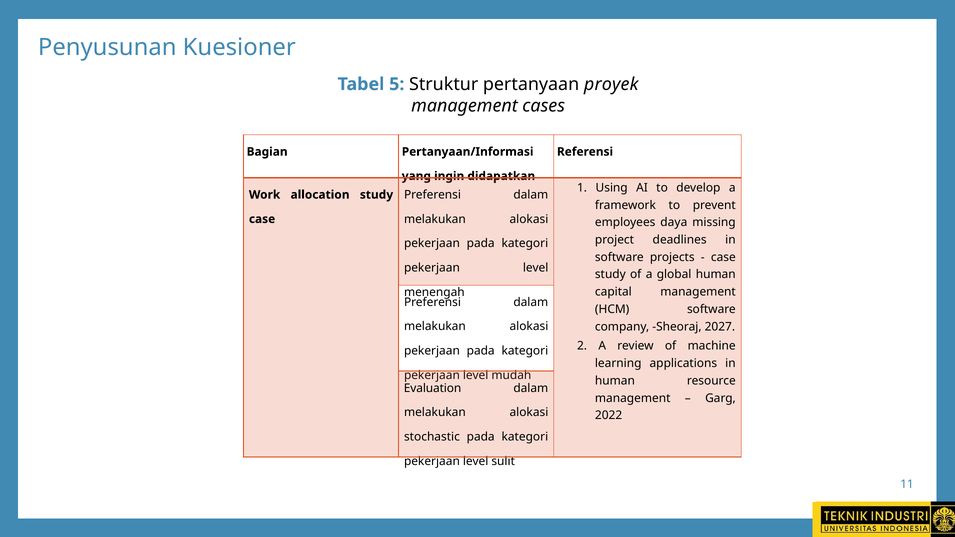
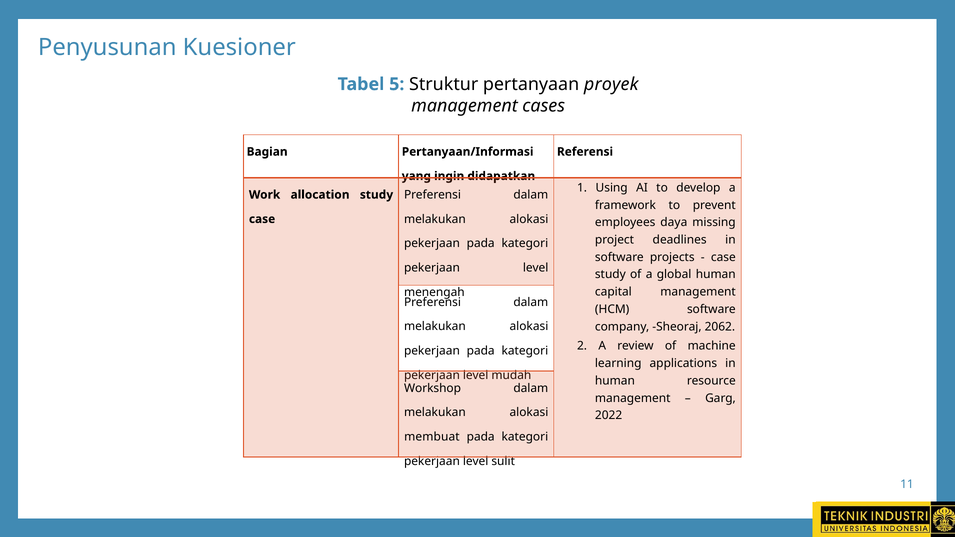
2027: 2027 -> 2062 (720, 327)
Evaluation: Evaluation -> Workshop (433, 388)
stochastic: stochastic -> membuat (432, 437)
